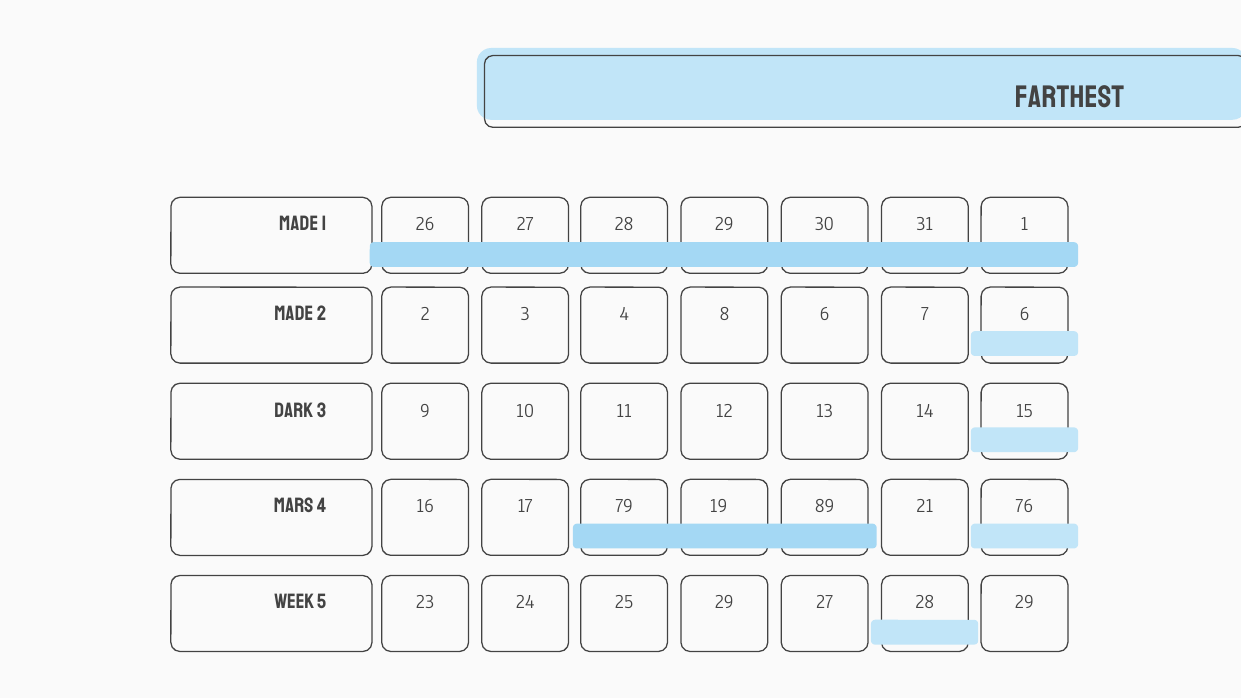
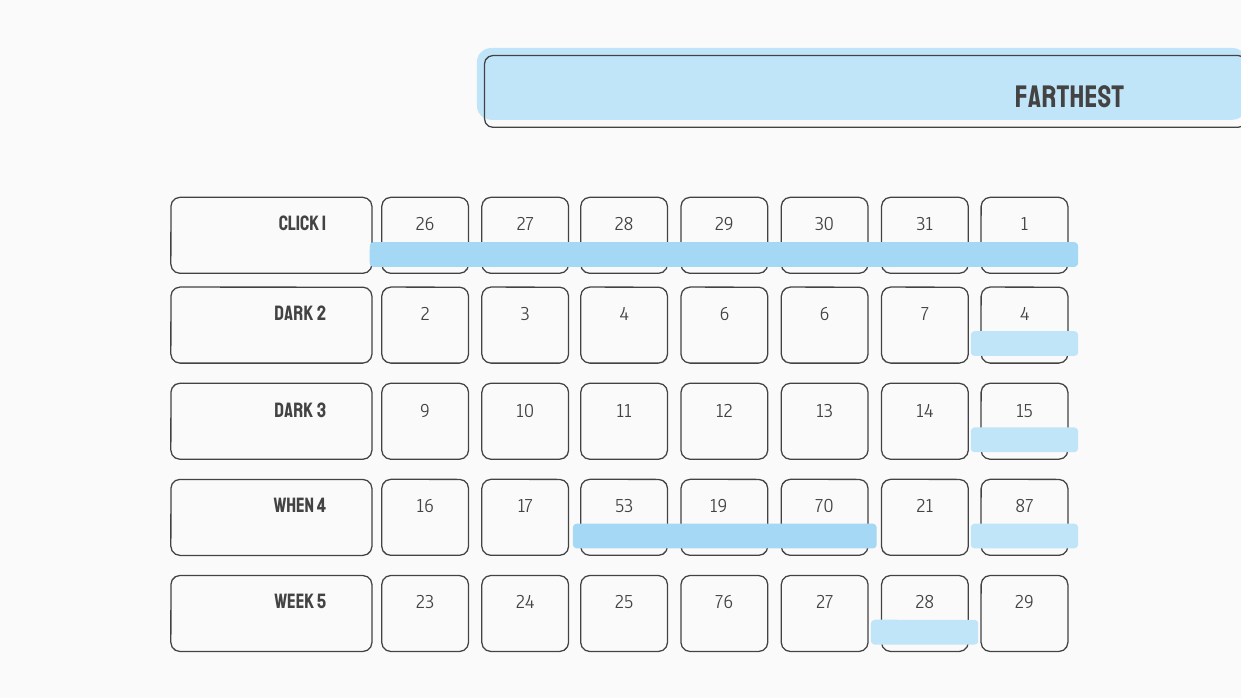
Made: Made -> Click (299, 224)
Made: Made -> Dark (294, 314)
4 8: 8 -> 6 (725, 314)
7 6: 6 -> 4 (1024, 314)
Mars: Mars -> When (294, 506)
79: 79 -> 53 (624, 506)
89: 89 -> 70 (825, 506)
76: 76 -> 87 (1024, 506)
25 29: 29 -> 76 (724, 601)
